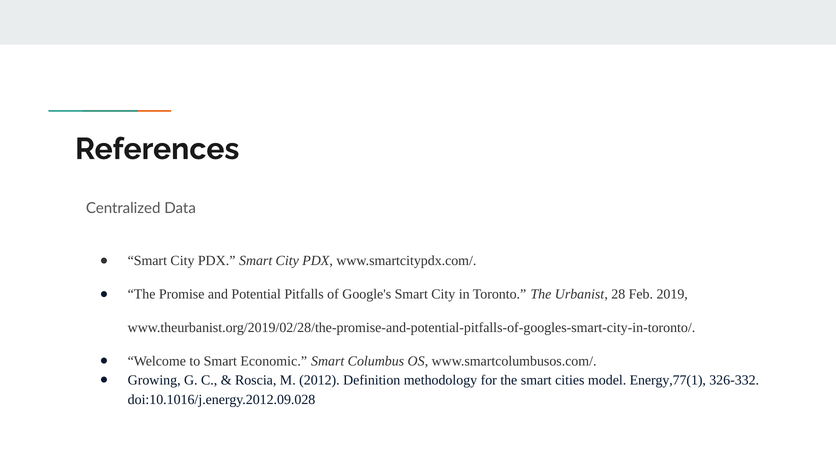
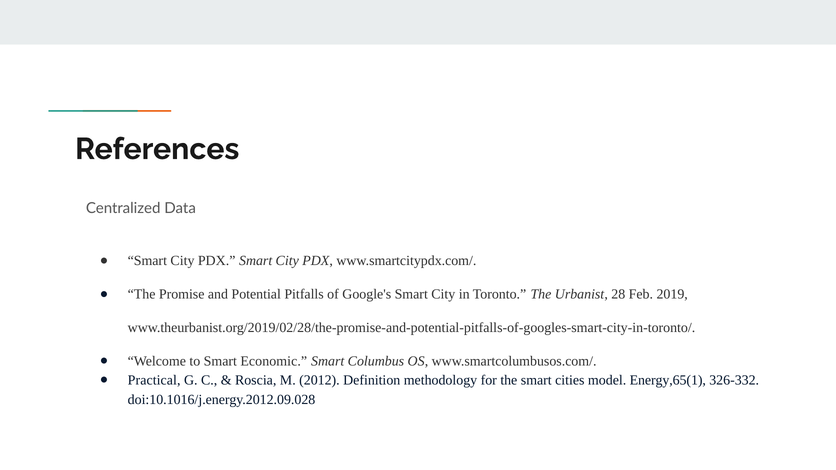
Growing: Growing -> Practical (154, 380)
Energy,77(1: Energy,77(1 -> Energy,65(1 (668, 380)
